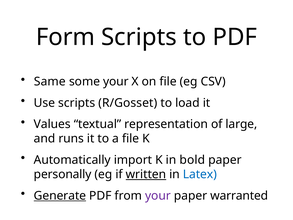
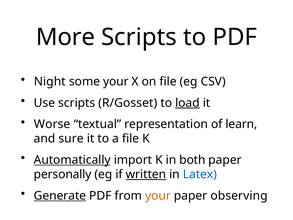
Form: Form -> More (65, 37)
Same: Same -> Night (50, 81)
load underline: none -> present (187, 103)
Values: Values -> Worse (52, 124)
large: large -> learn (241, 124)
runs: runs -> sure (71, 138)
Automatically underline: none -> present (72, 160)
bold: bold -> both (192, 160)
your colour: purple -> orange (158, 195)
warranted: warranted -> observing (239, 195)
